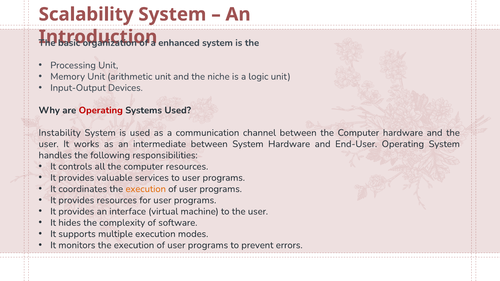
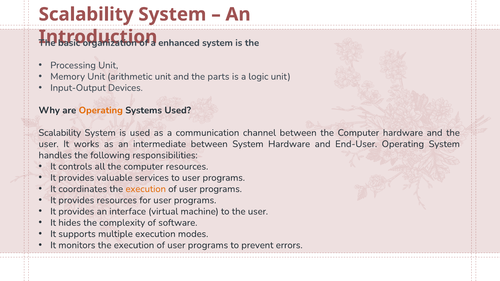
niche: niche -> parts (218, 77)
Operating colour: red -> orange (101, 110)
Instability: Instability -> Scalability (60, 133)
